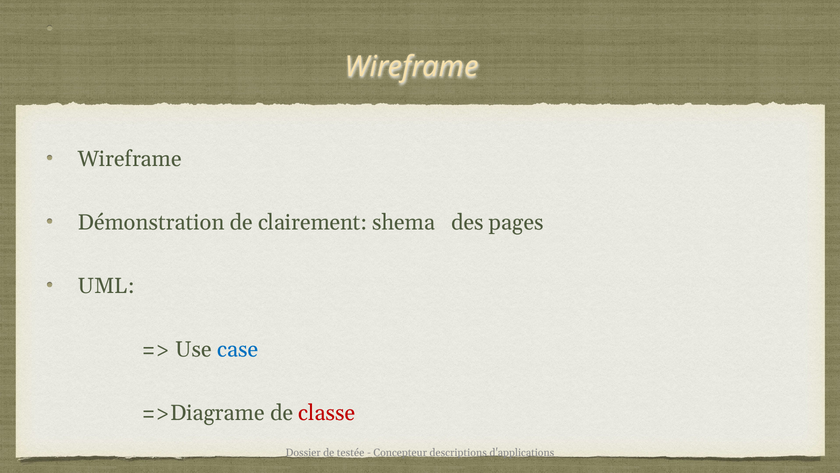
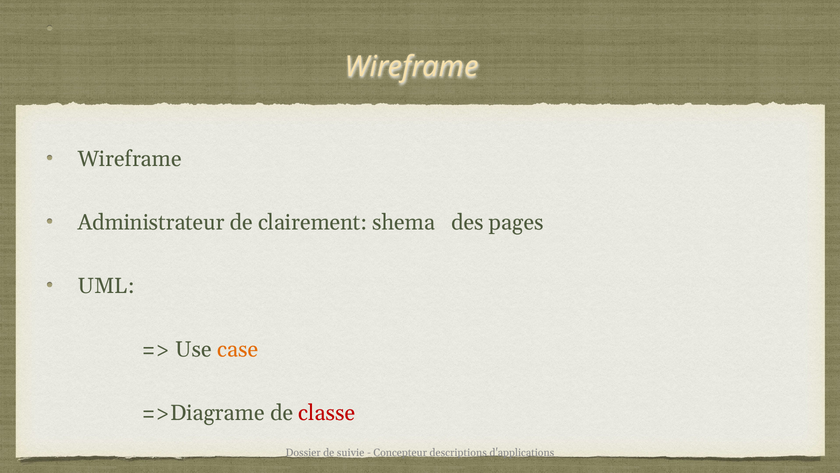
Démonstration: Démonstration -> Administrateur (151, 222)
case colour: blue -> orange (238, 349)
testée: testée -> suivie (351, 453)
